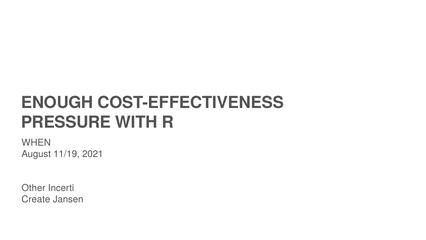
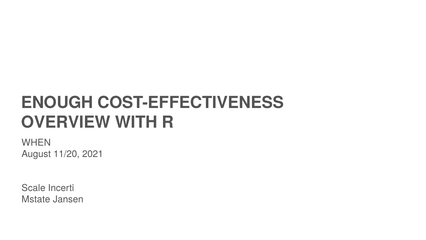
PRESSURE: PRESSURE -> OVERVIEW (66, 122)
11/19: 11/19 -> 11/20 (67, 154)
Other: Other -> Scale (34, 188)
Create: Create -> Mstate (36, 199)
